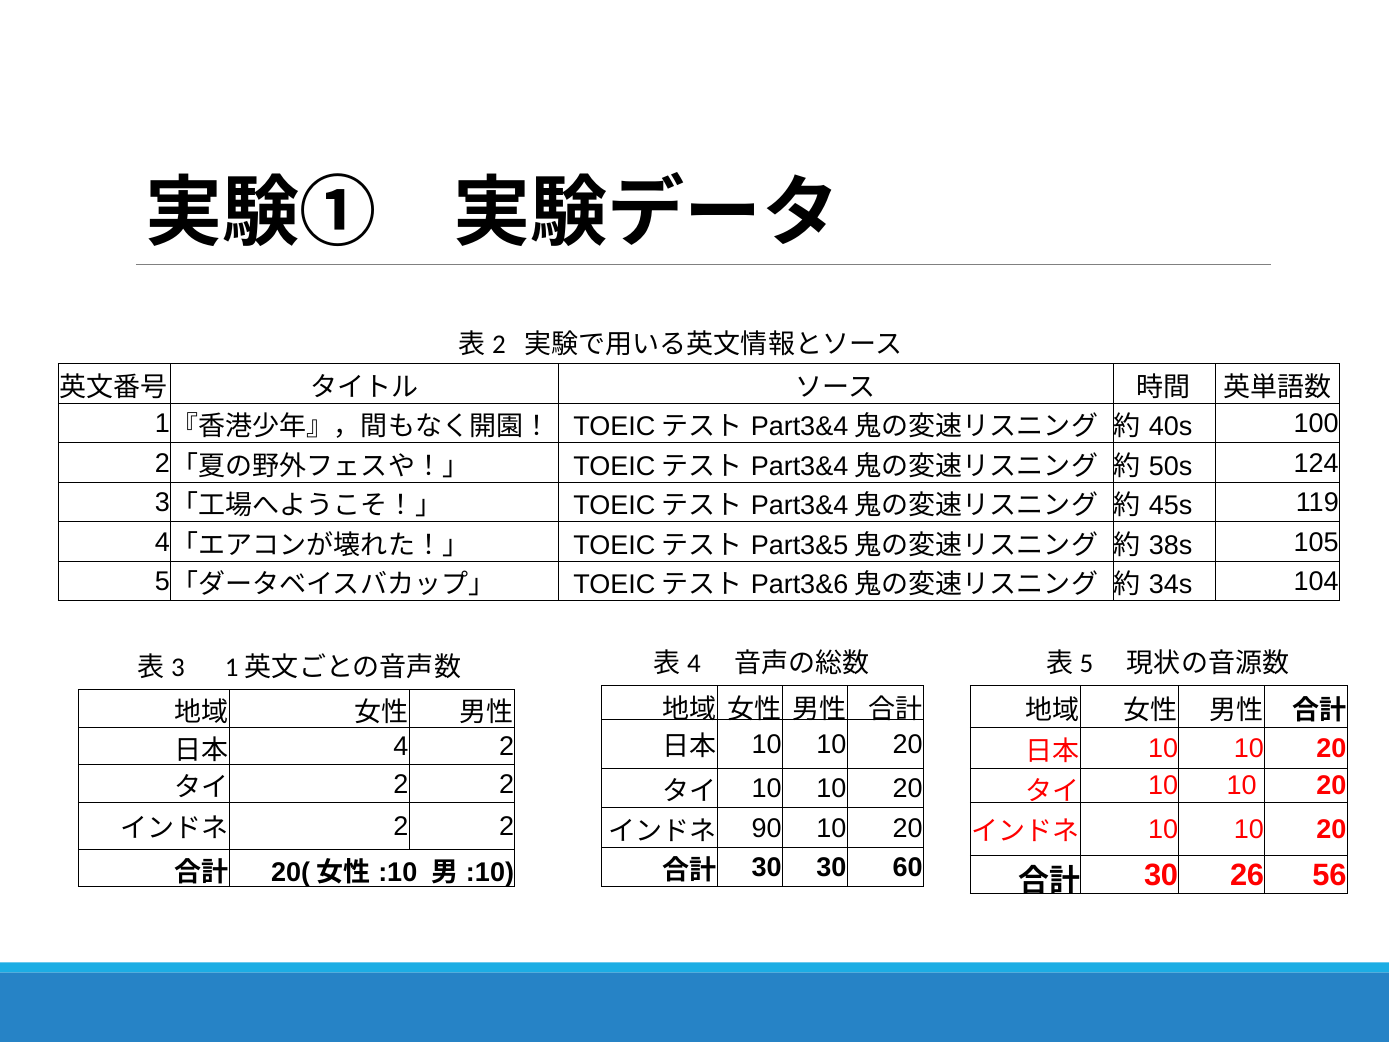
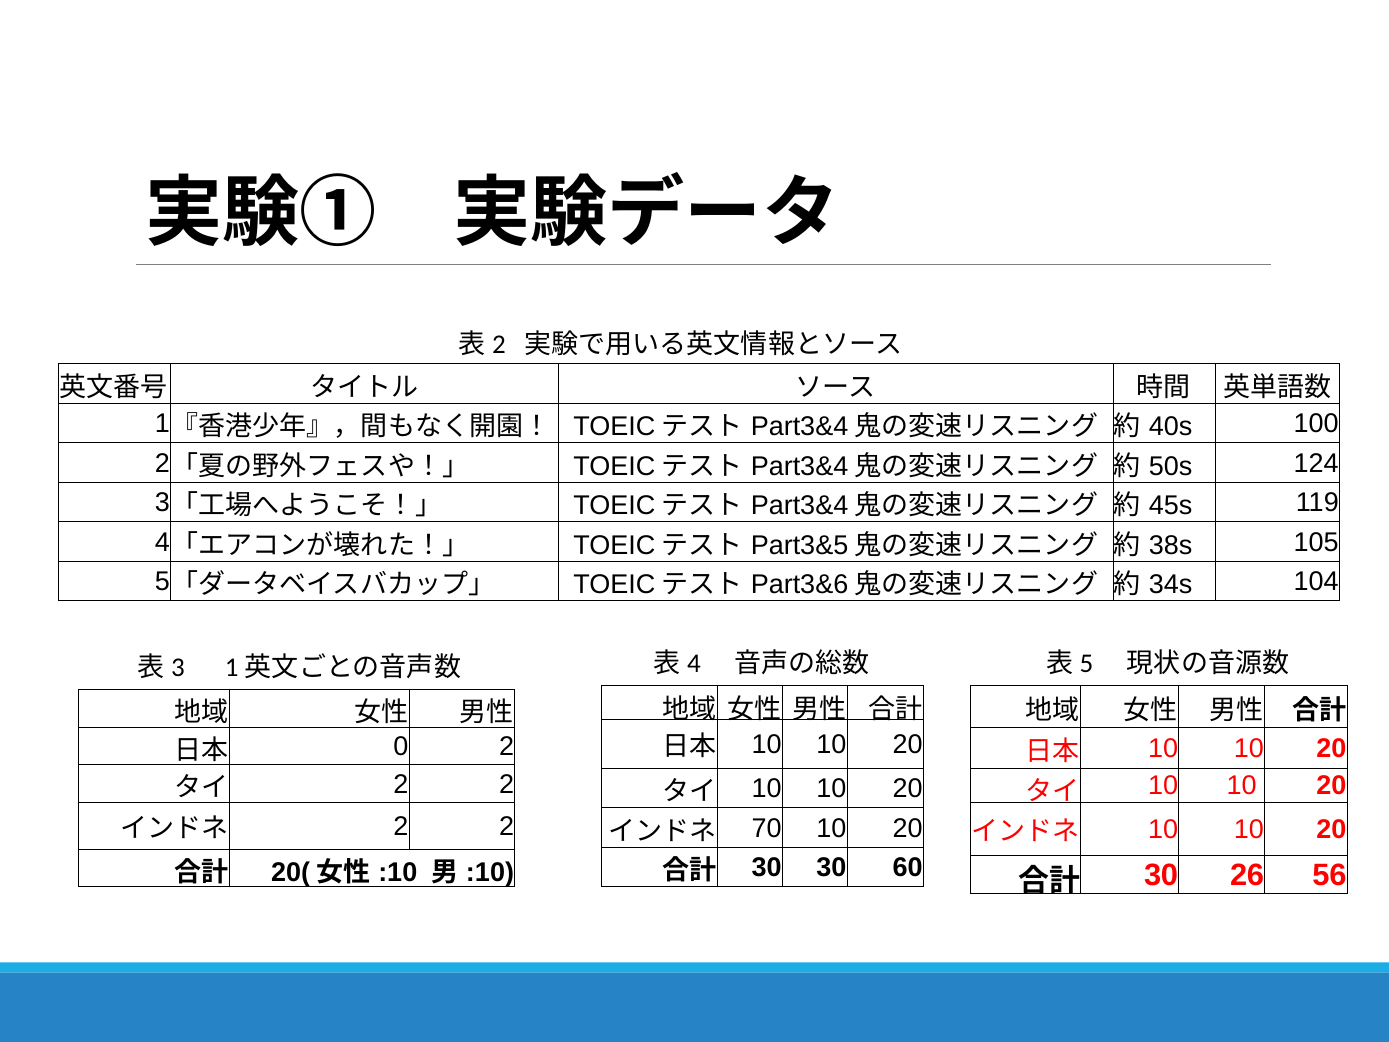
4: 4 -> 0 (401, 746)
90: 90 -> 70 (767, 828)
